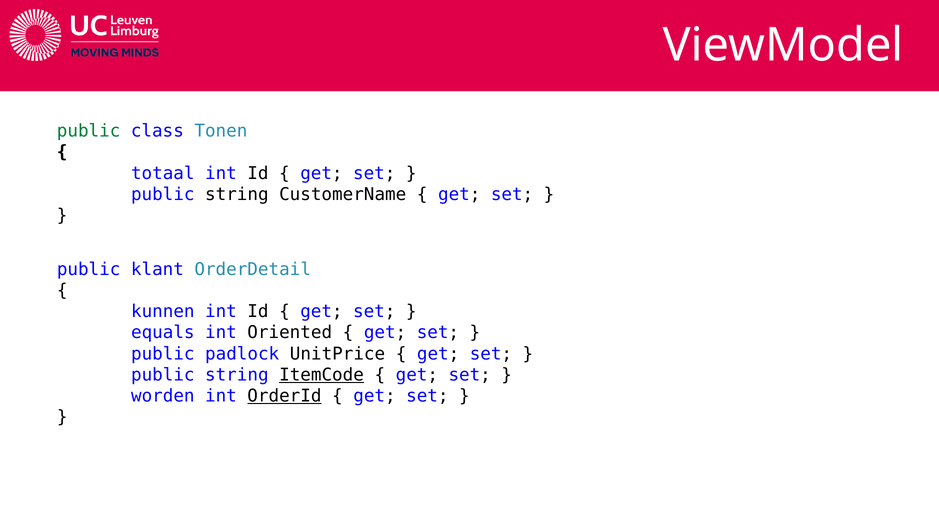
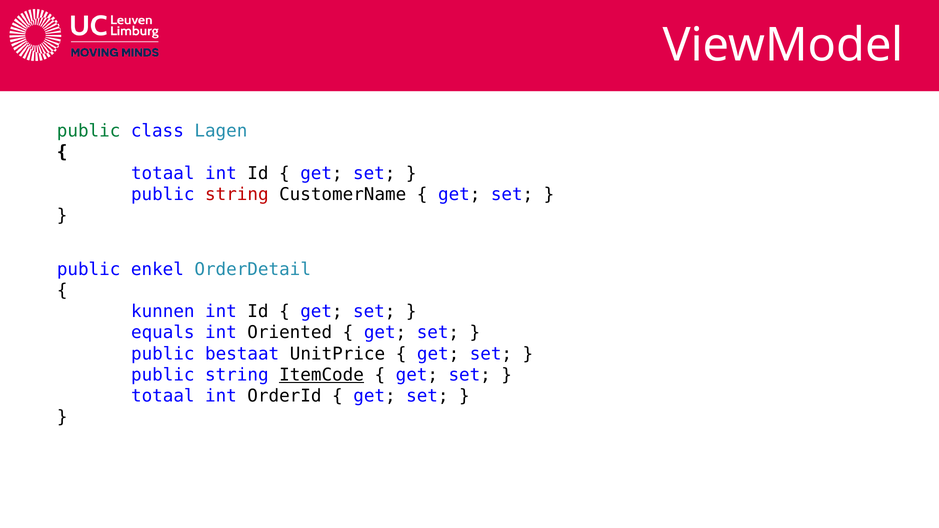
Tonen: Tonen -> Lagen (221, 131)
string colour: black -> red (237, 194)
klant: klant -> enkel (157, 269)
padlock: padlock -> bestaat (242, 354)
worden: worden -> totaal (163, 396)
OrderId underline: present -> none (284, 396)
